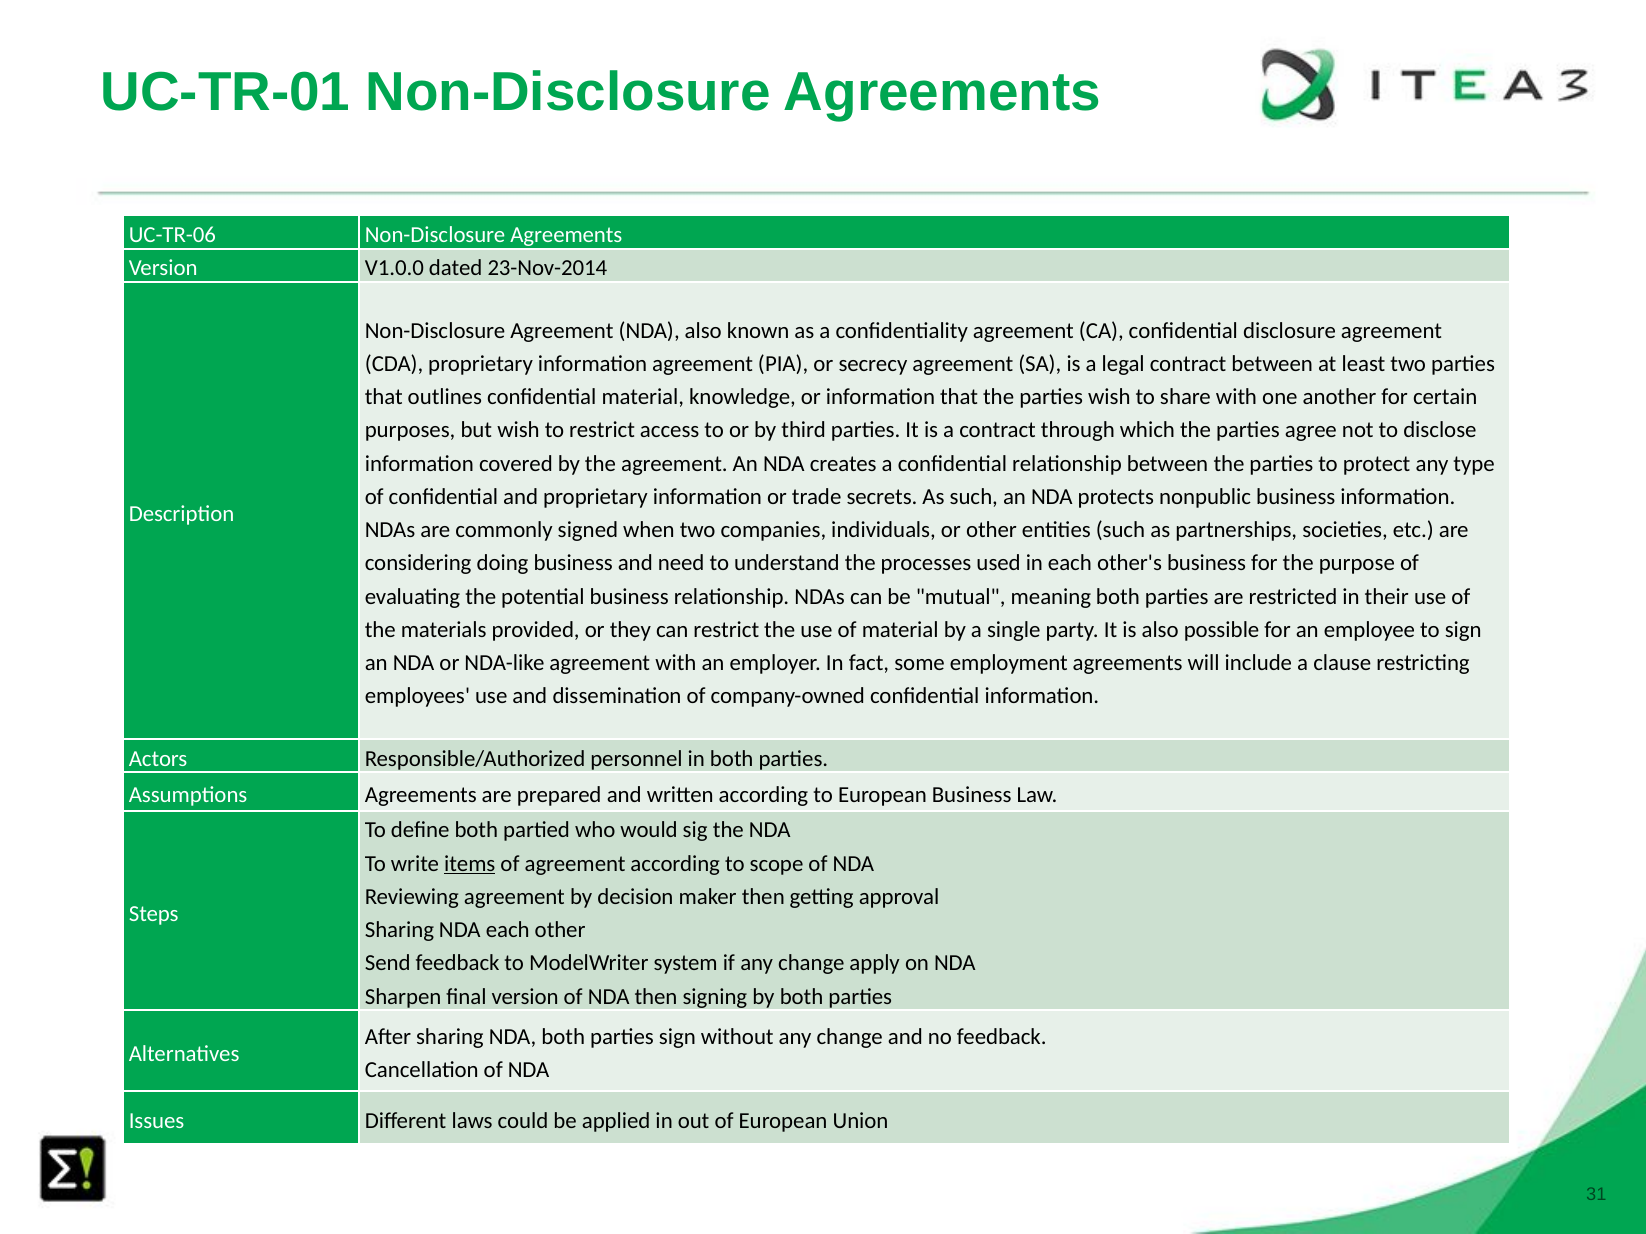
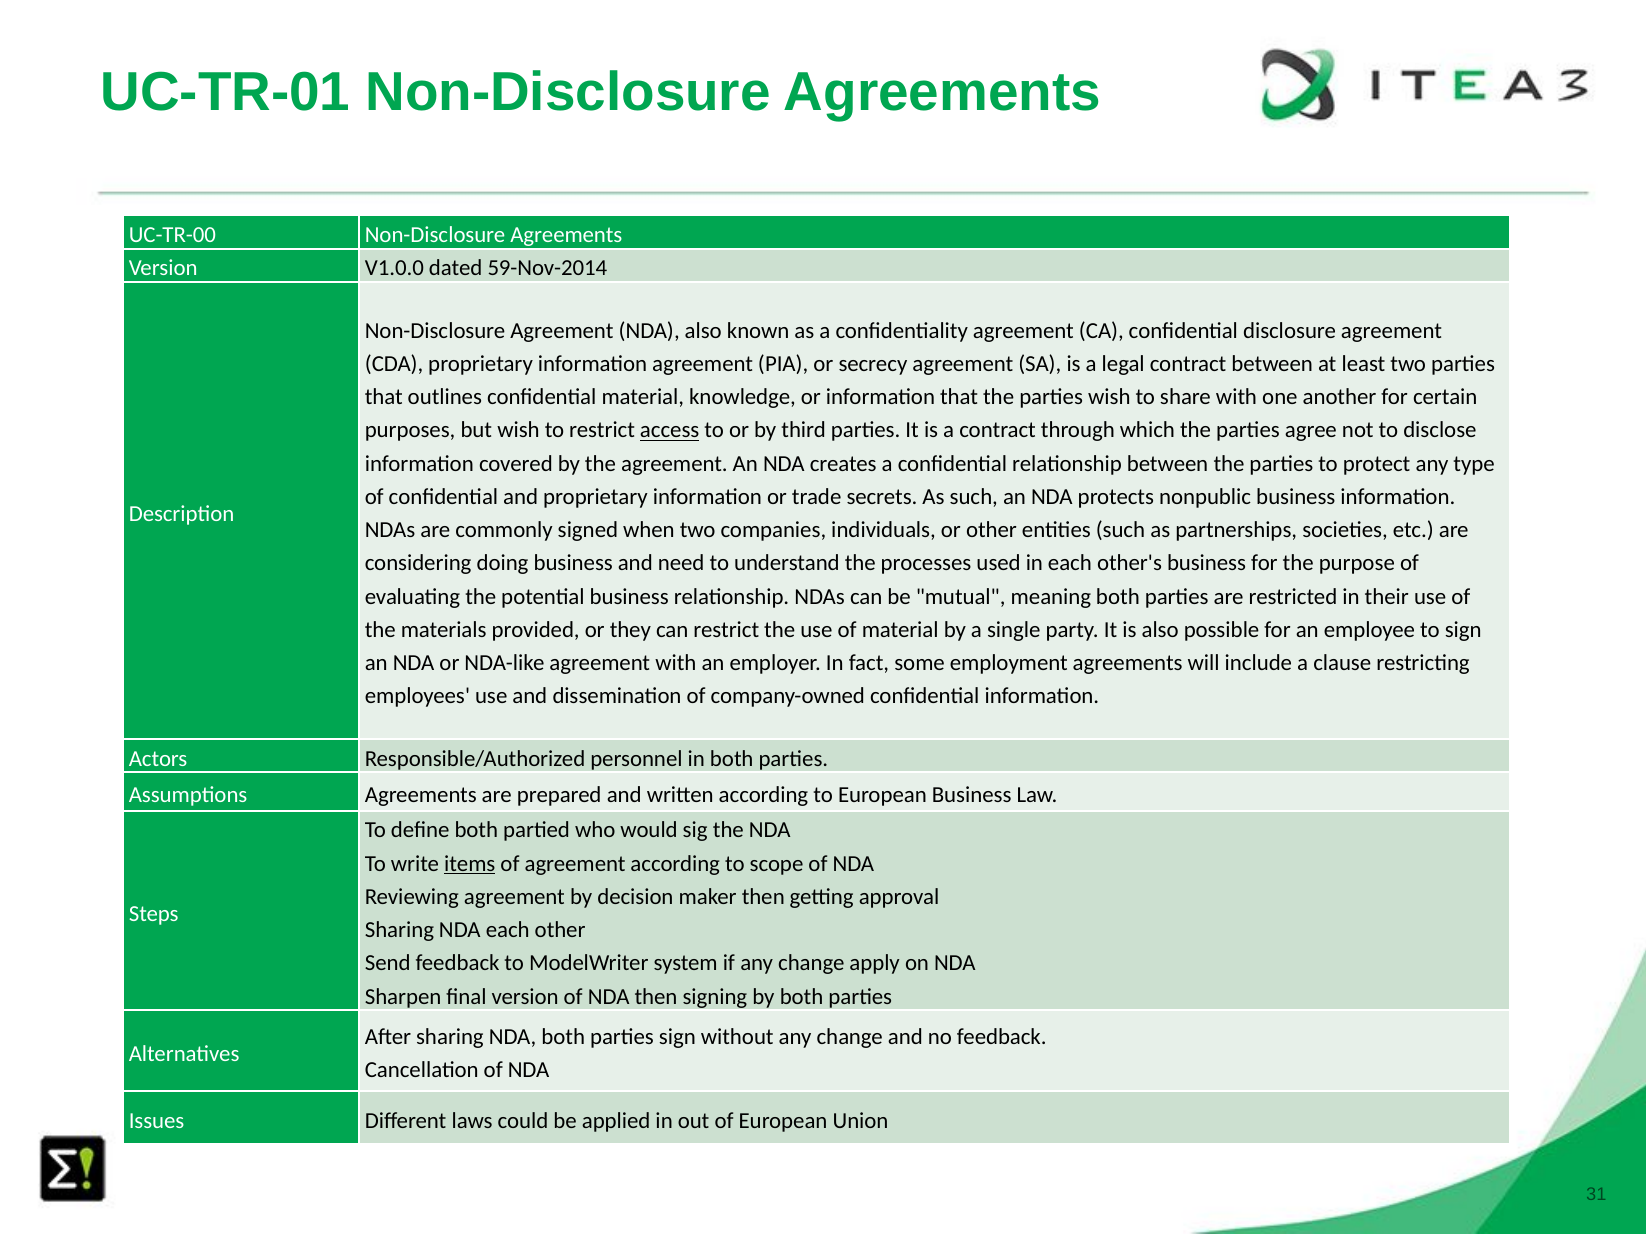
UC-TR-06: UC-TR-06 -> UC-TR-00 (172, 235)
23-Nov-2014: 23-Nov-2014 -> 59-Nov-2014 (547, 268)
access underline: none -> present (670, 431)
